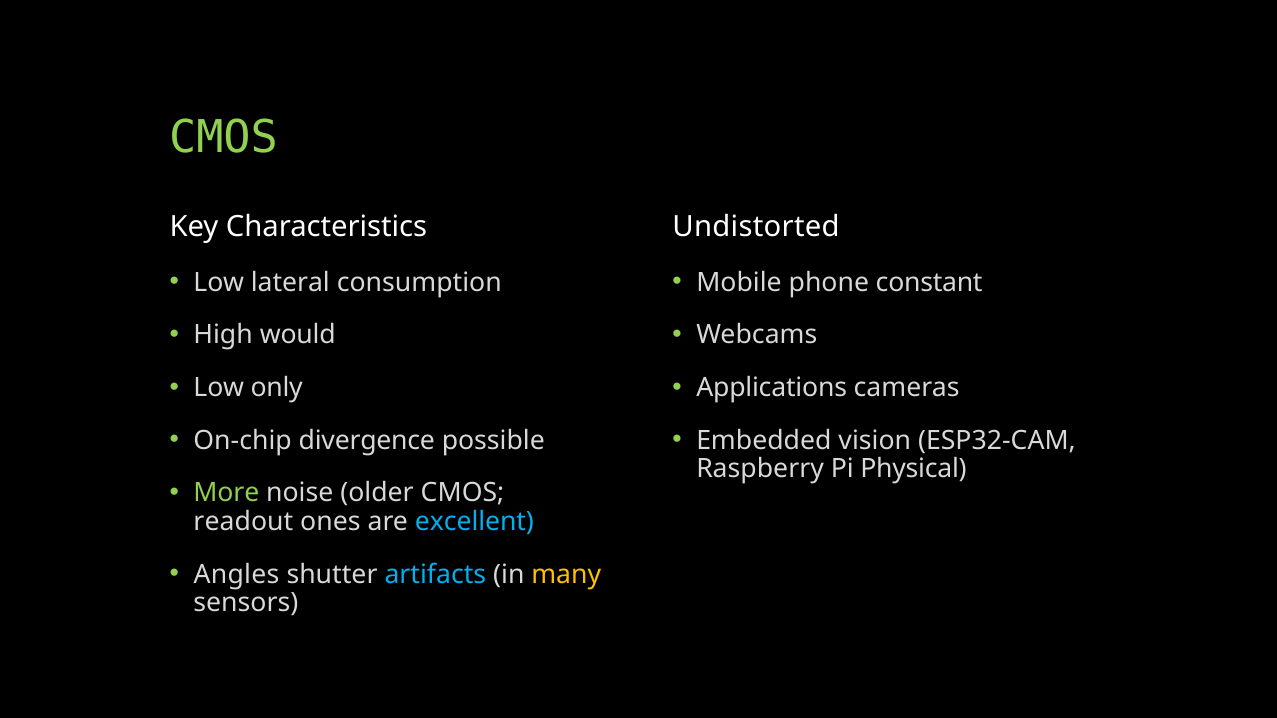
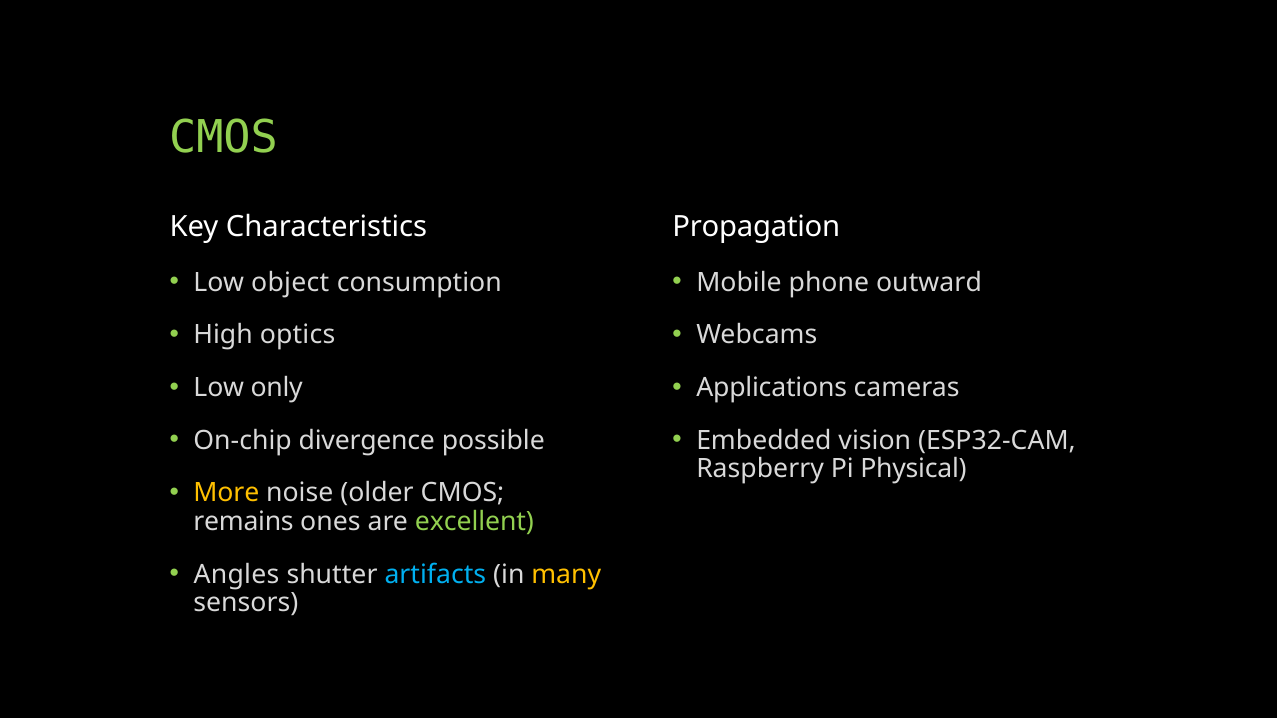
Undistorted: Undistorted -> Propagation (756, 227)
lateral: lateral -> object (290, 282)
constant: constant -> outward (929, 282)
would: would -> optics (298, 335)
More colour: light green -> yellow (226, 493)
readout: readout -> remains (244, 522)
excellent colour: light blue -> light green (474, 522)
